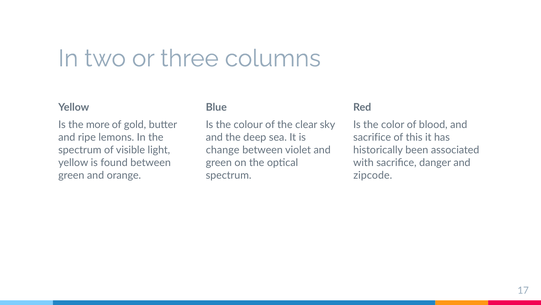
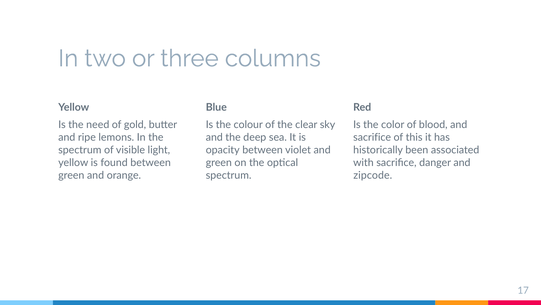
more: more -> need (98, 124)
change: change -> opacity (223, 150)
